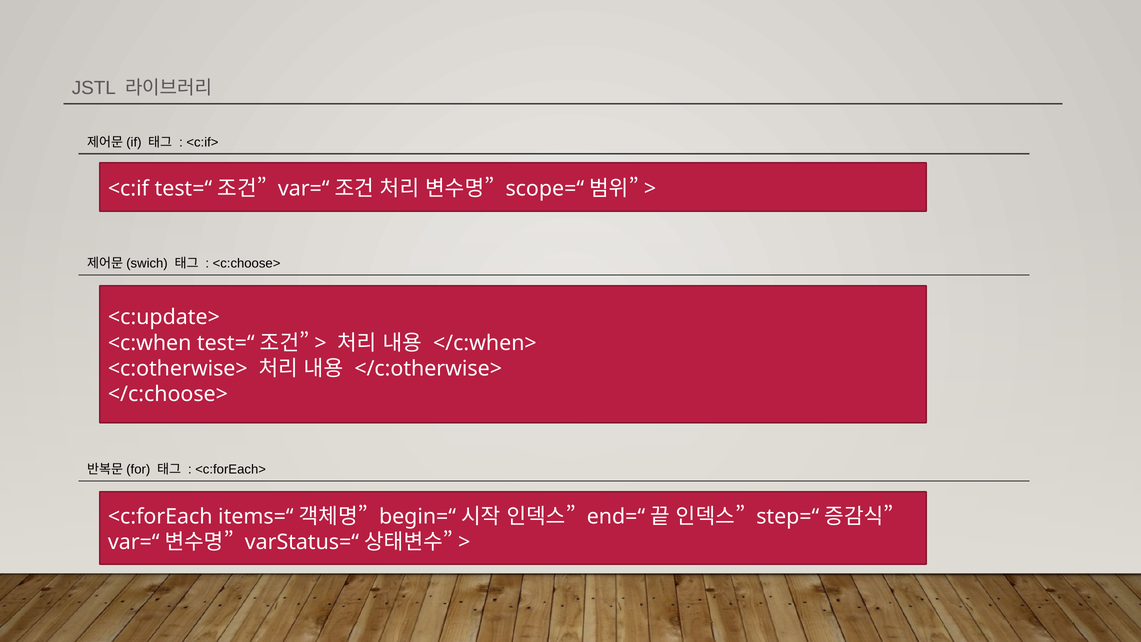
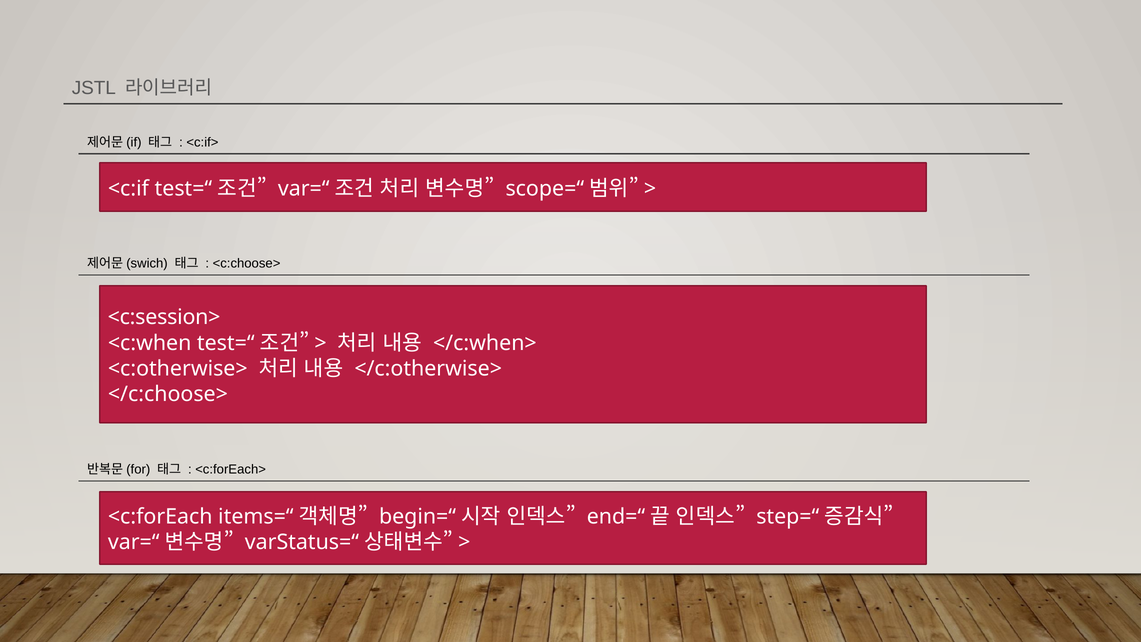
<c:update>: <c:update> -> <c:session> (164, 317)
